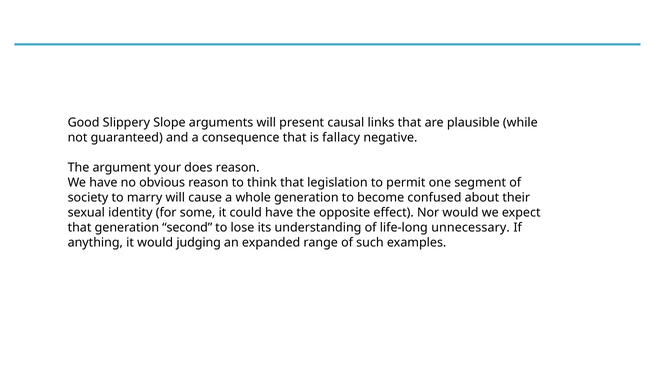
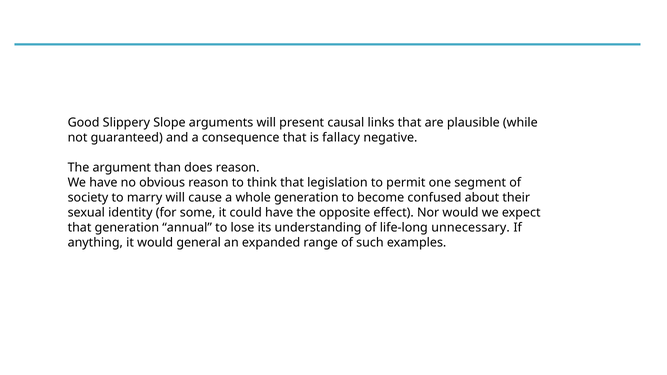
your: your -> than (168, 168)
second: second -> annual (187, 228)
judging: judging -> general (199, 243)
